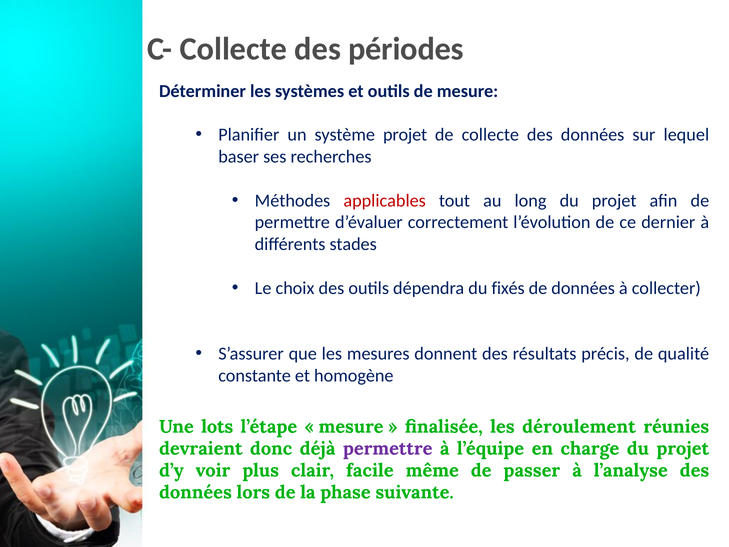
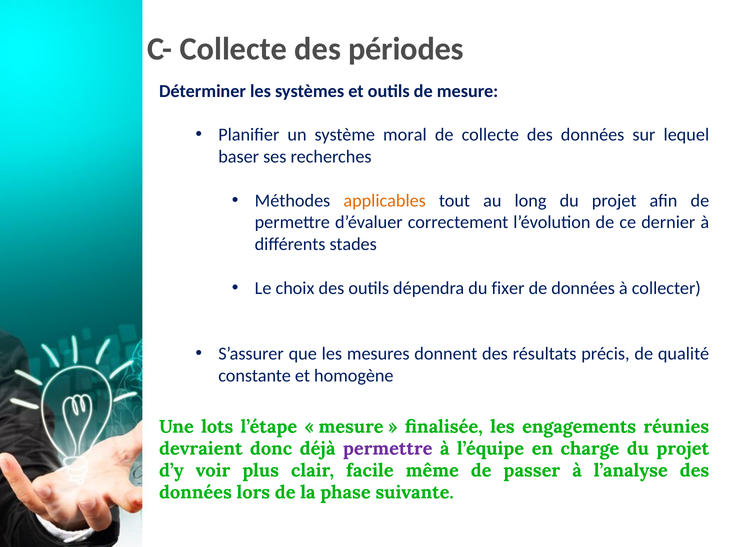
système projet: projet -> moral (405, 135)
applicables colour: red -> orange (385, 200)
fixés: fixés -> fixer (508, 288)
déroulement: déroulement -> engagements (579, 427)
